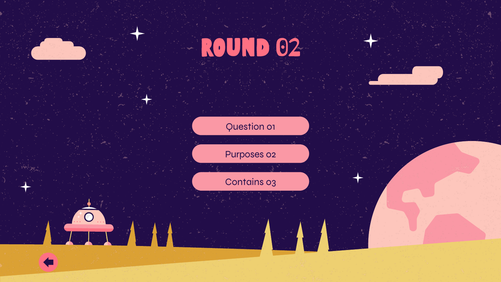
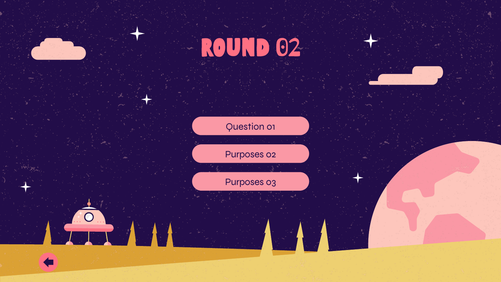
Contains: Contains -> Purposes (244, 182)
